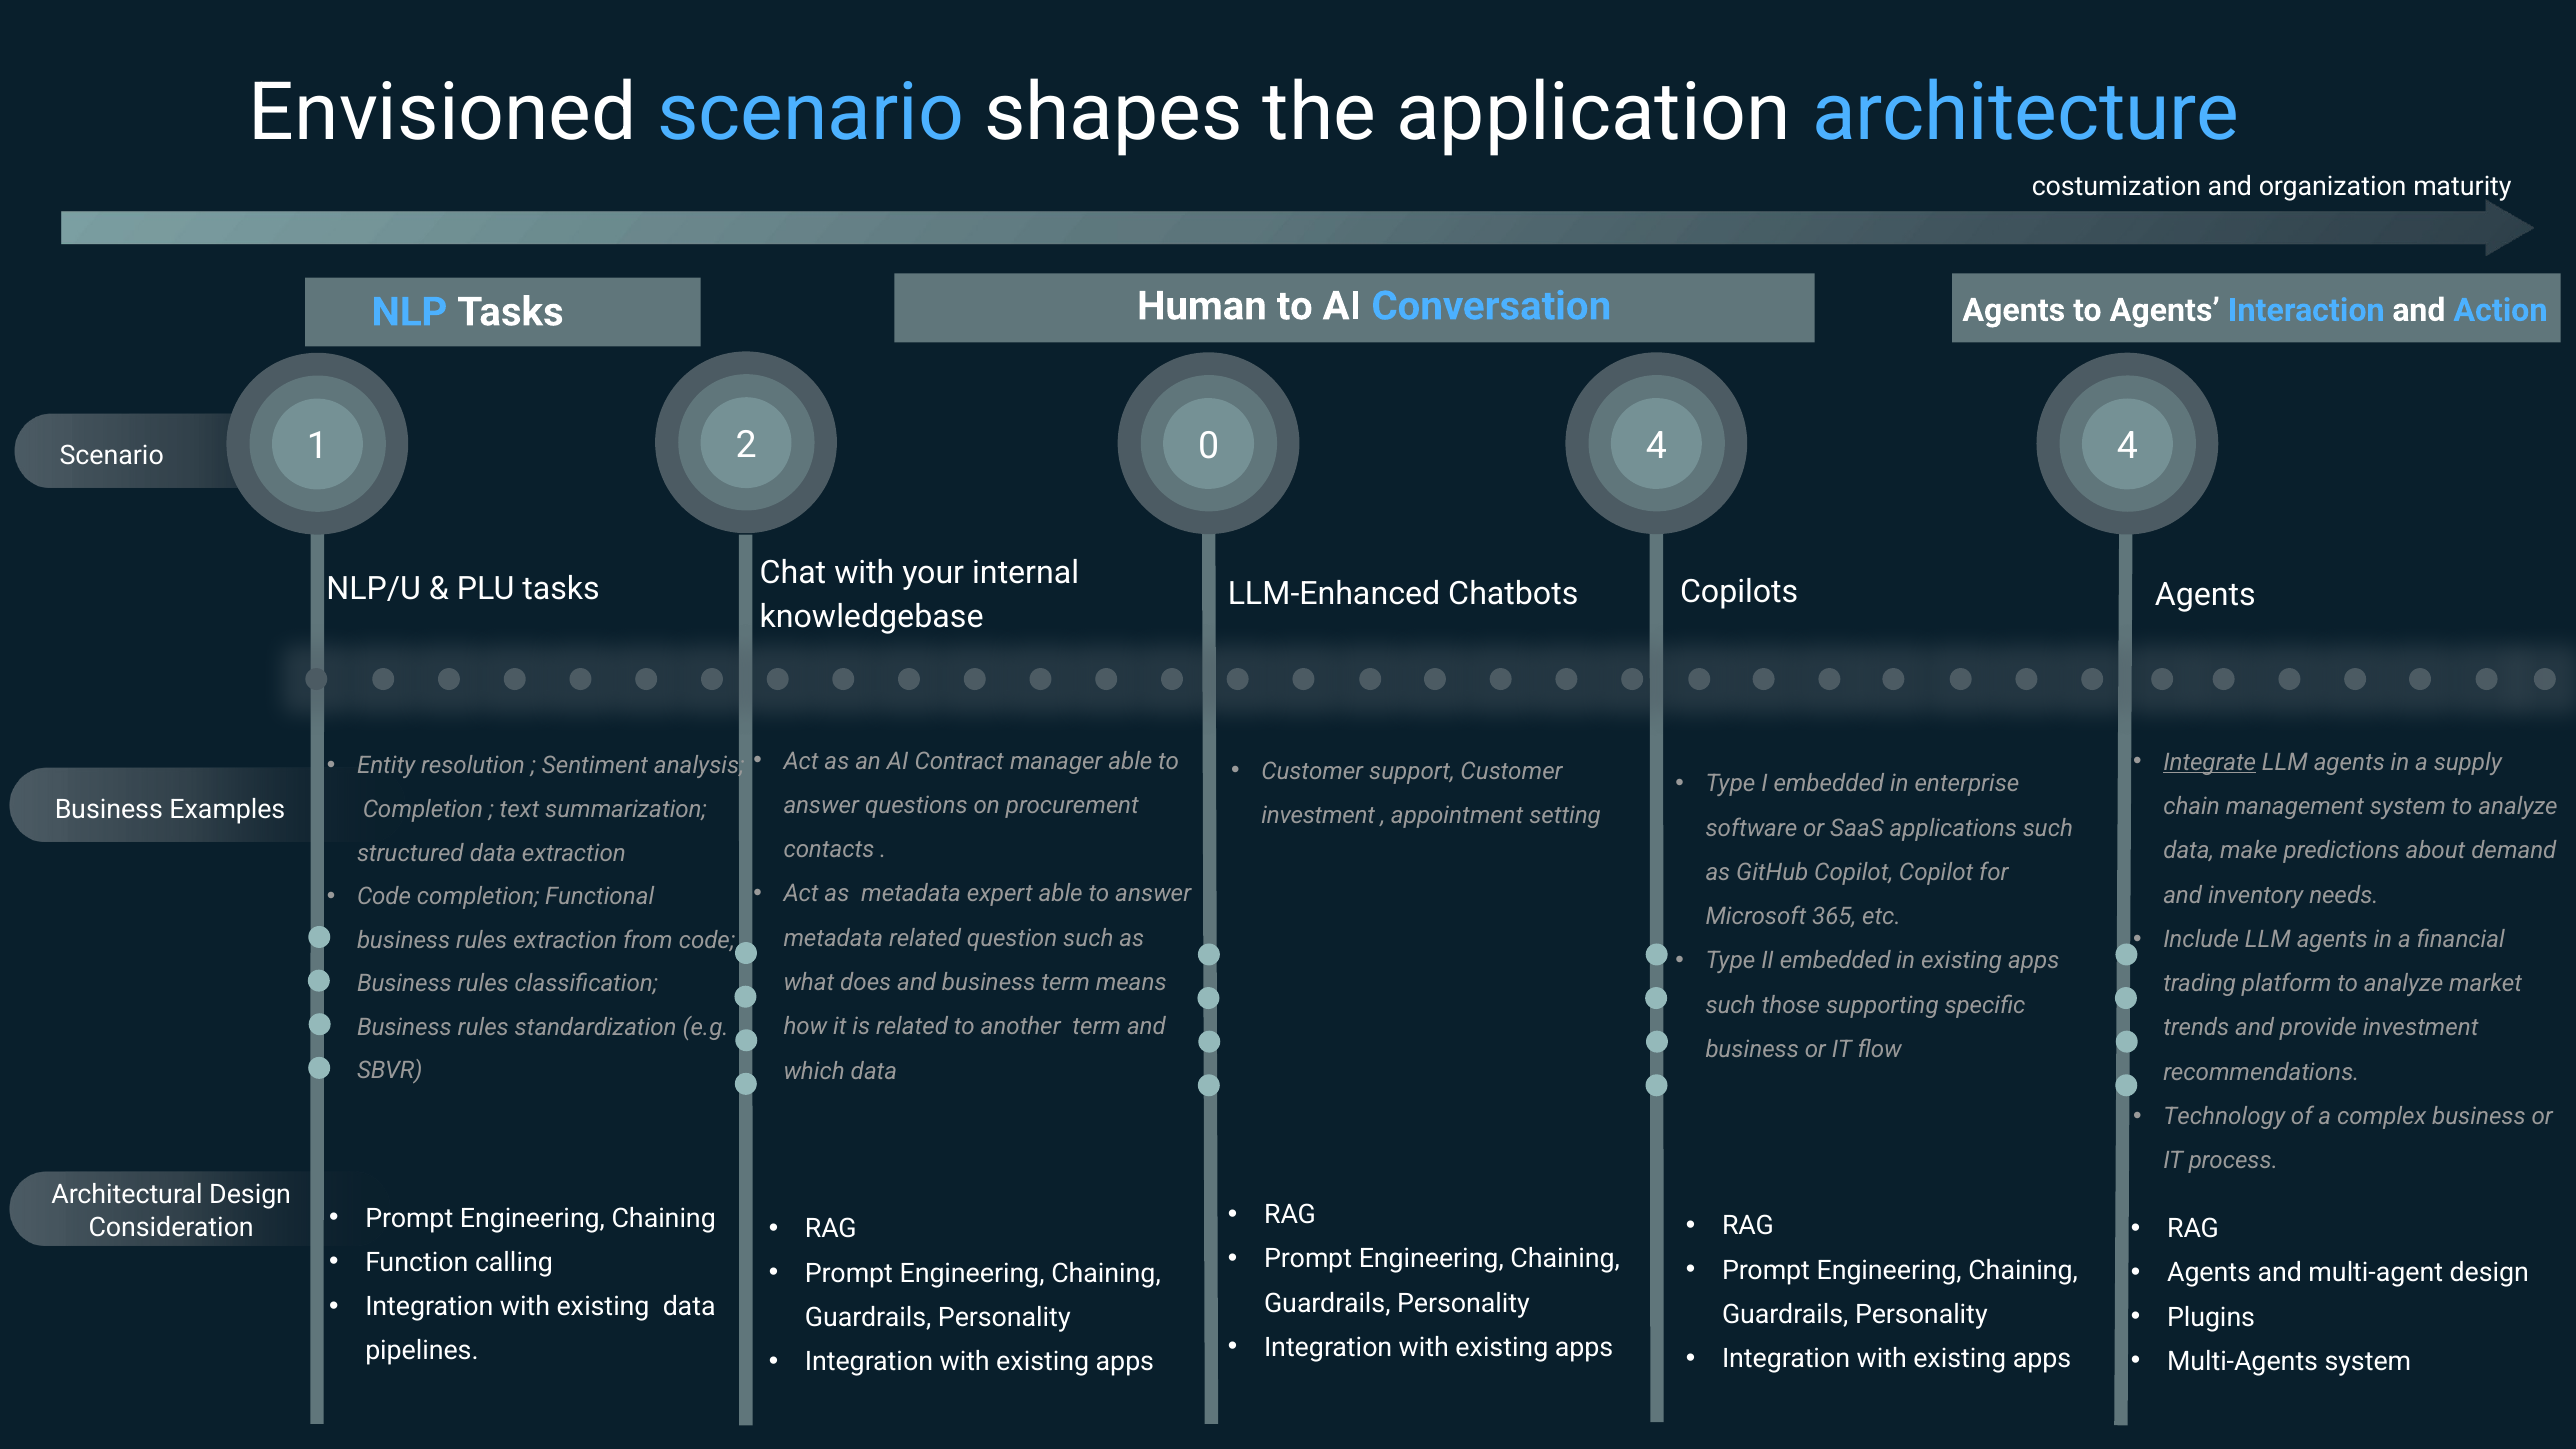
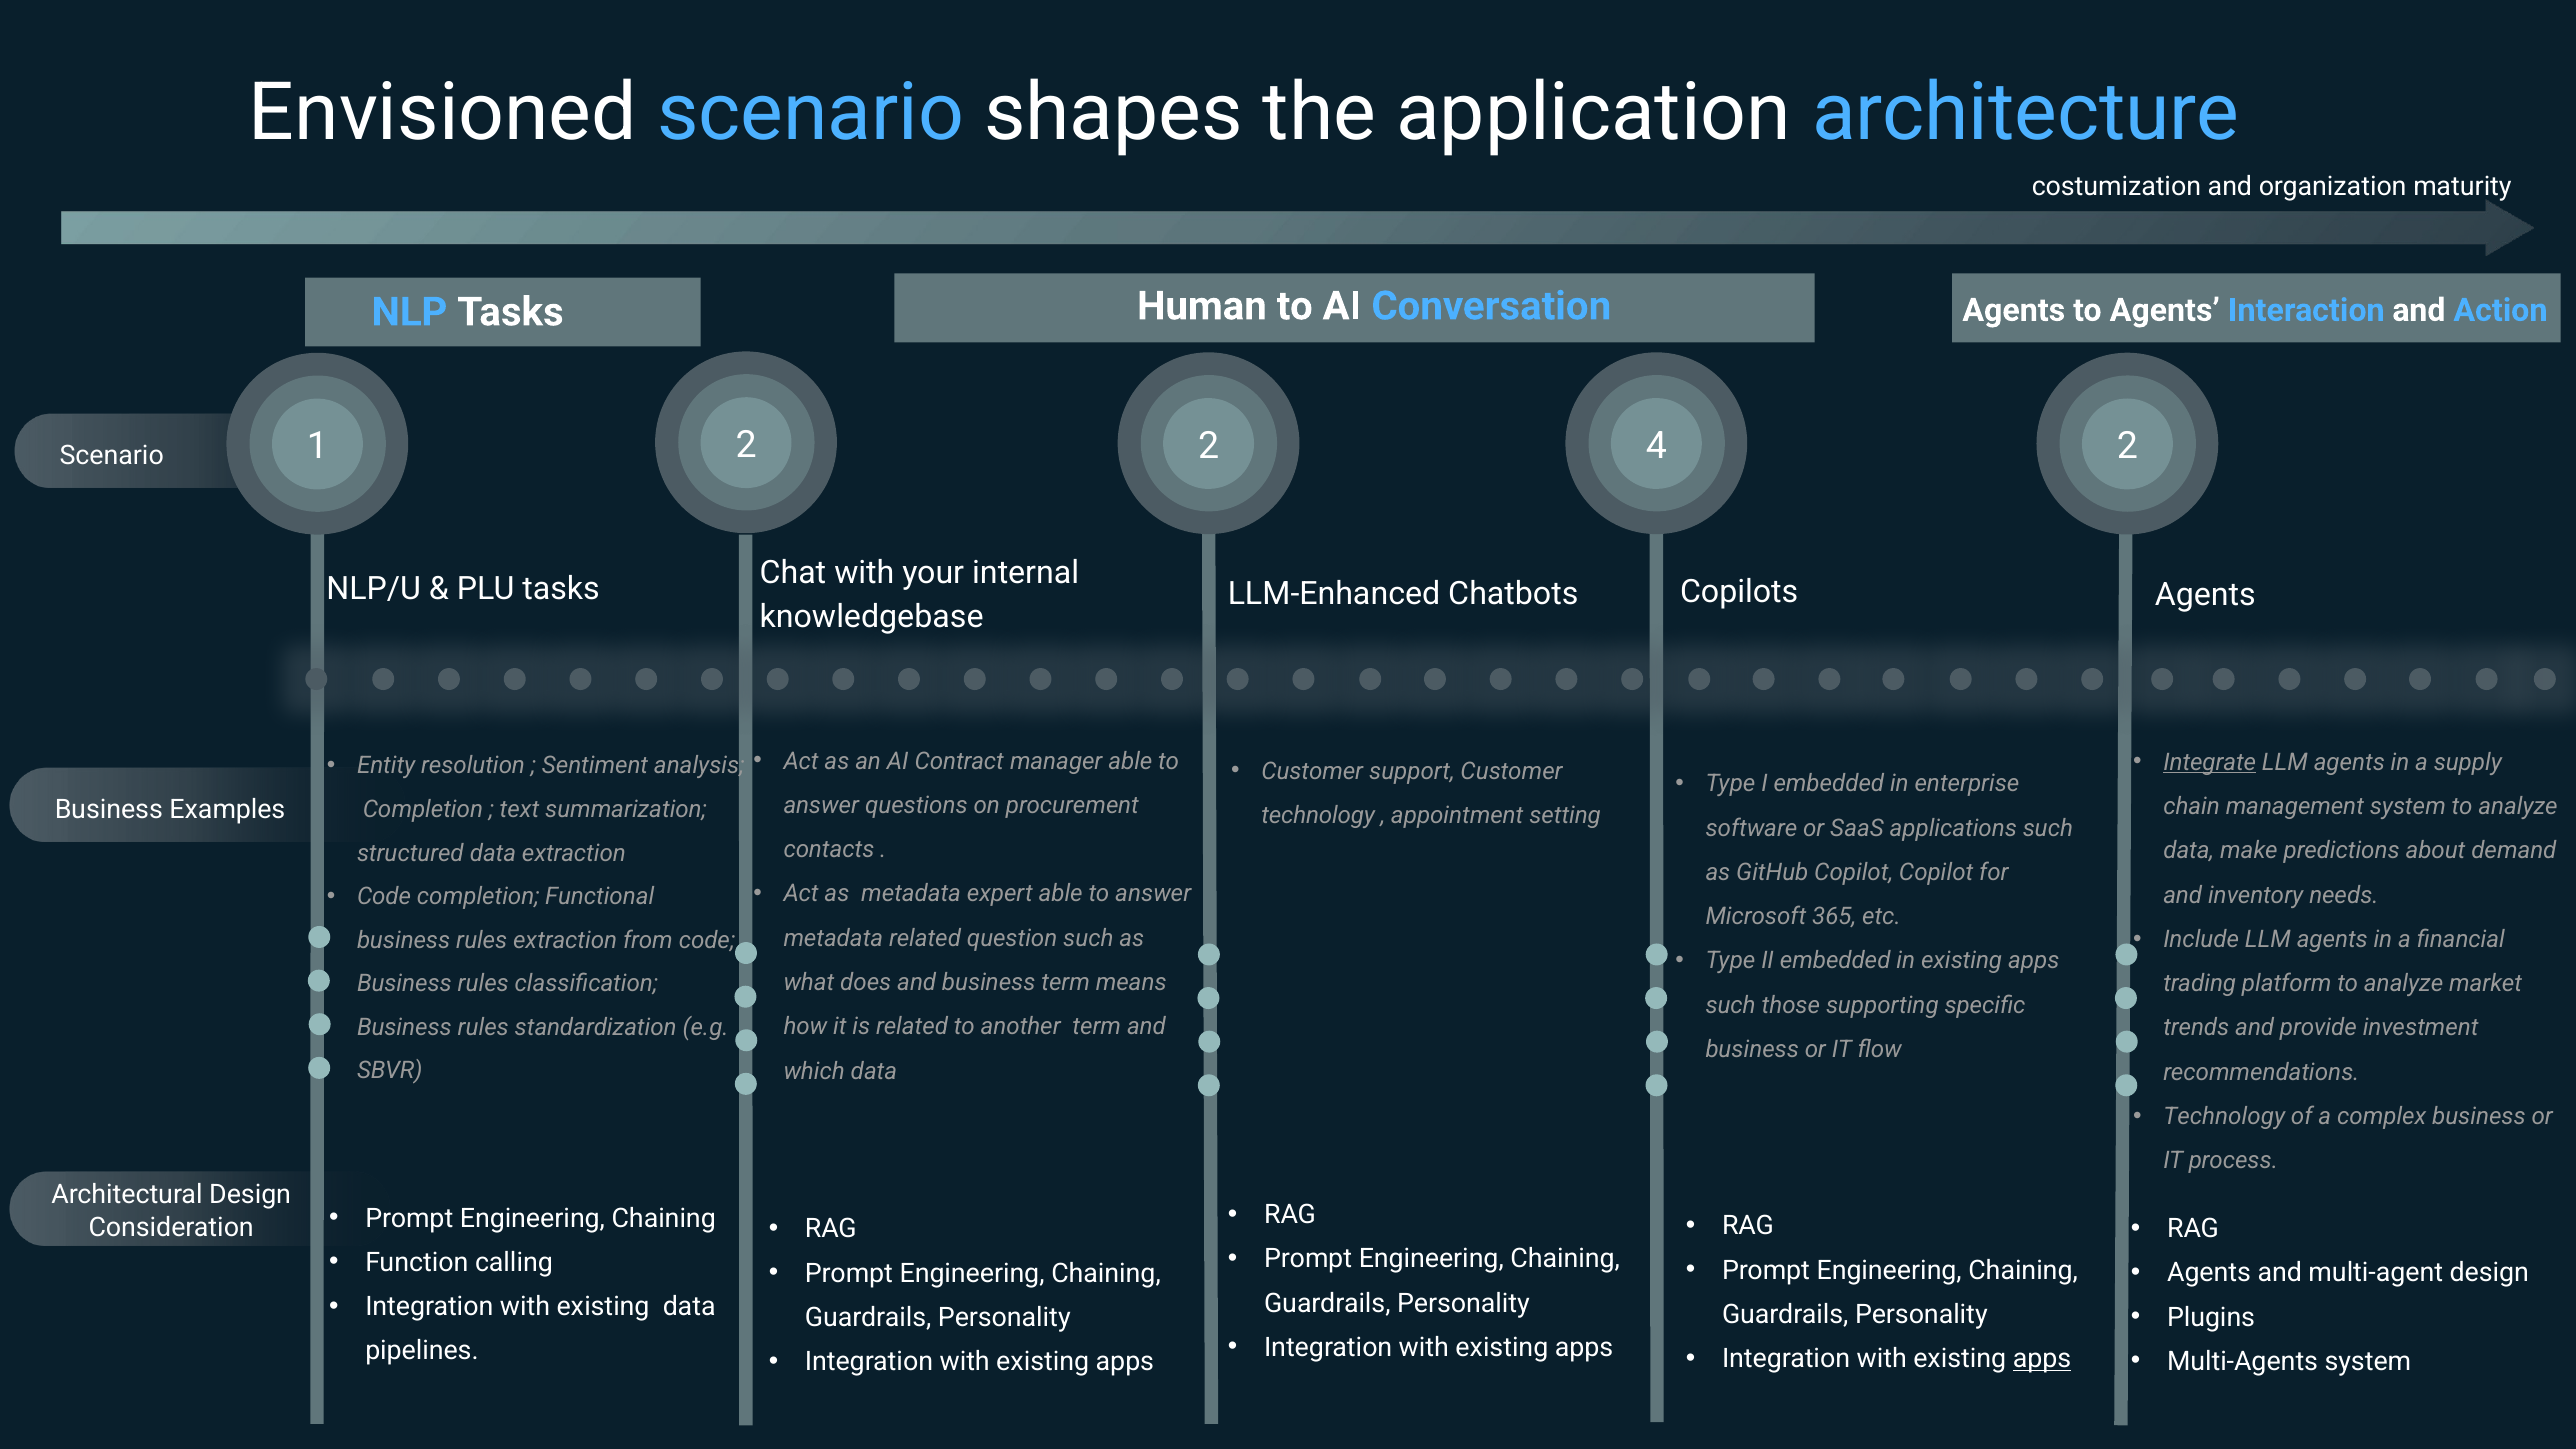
2 0: 0 -> 2 (1209, 446)
4 4: 4 -> 2 (2127, 446)
investment: investment -> technology (1318, 815)
apps underline: none -> present (2042, 1359)
